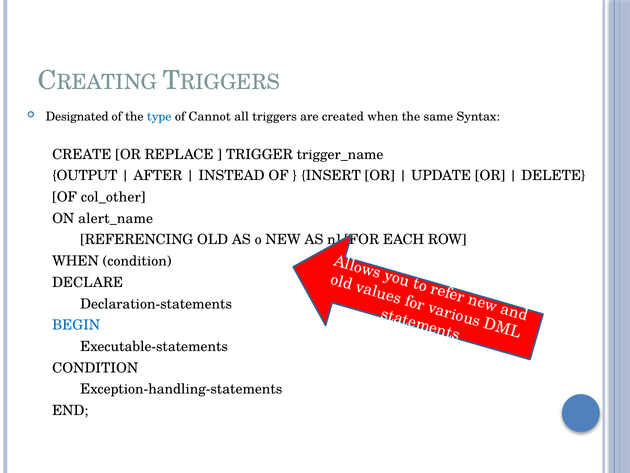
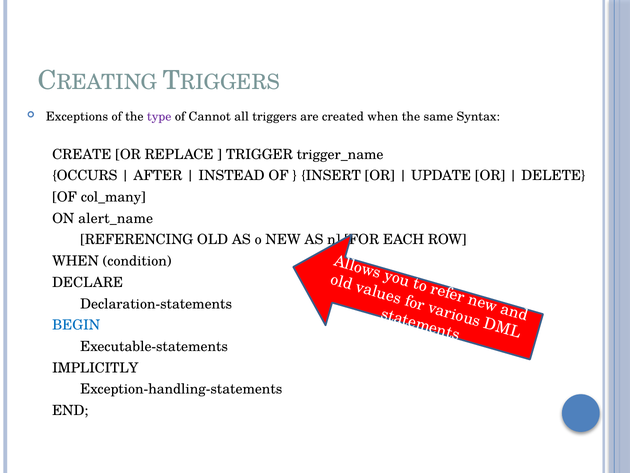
Designated: Designated -> Exceptions (77, 117)
type colour: blue -> purple (159, 117)
OUTPUT: OUTPUT -> OCCURS (85, 176)
col_other: col_other -> col_many (113, 197)
CONDITION: CONDITION -> IMPLICITLY (95, 368)
